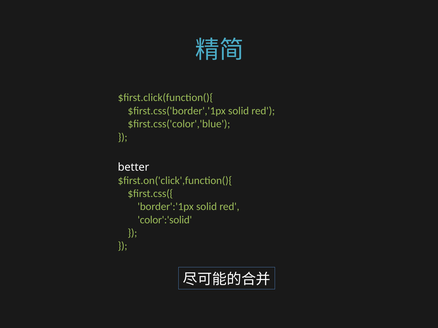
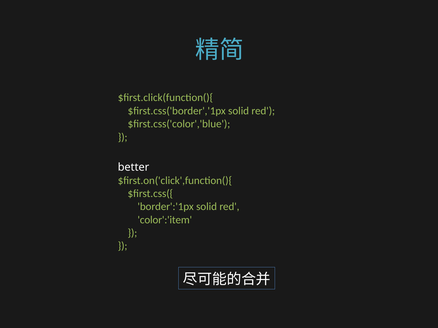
color':'solid: color':'solid -> color':'item (165, 220)
